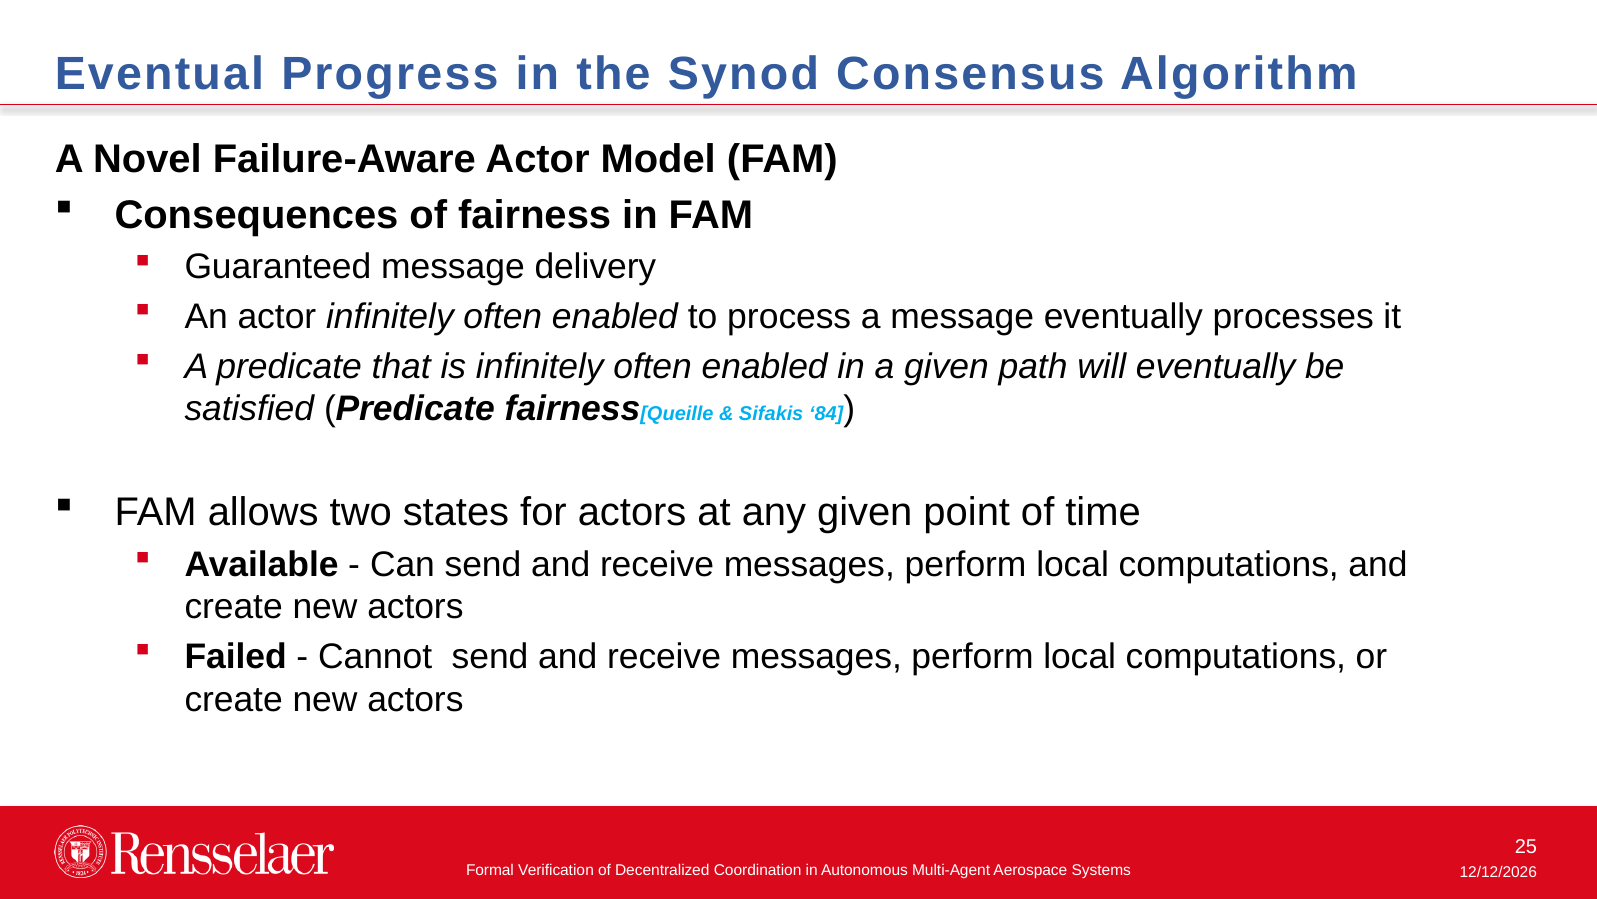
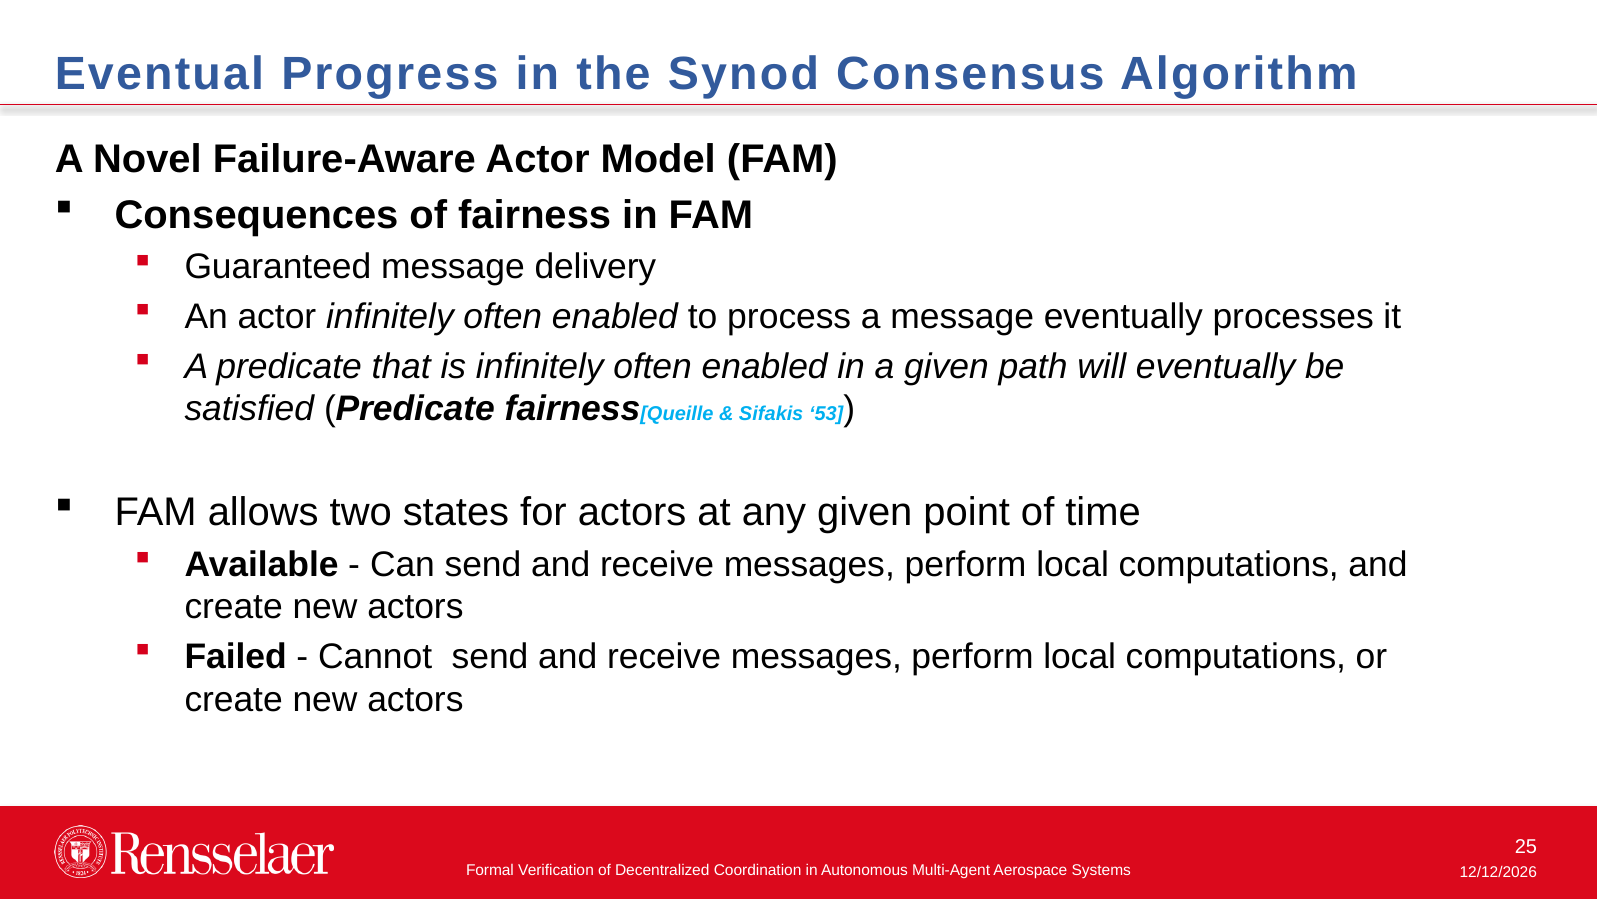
84: 84 -> 53 (826, 414)
